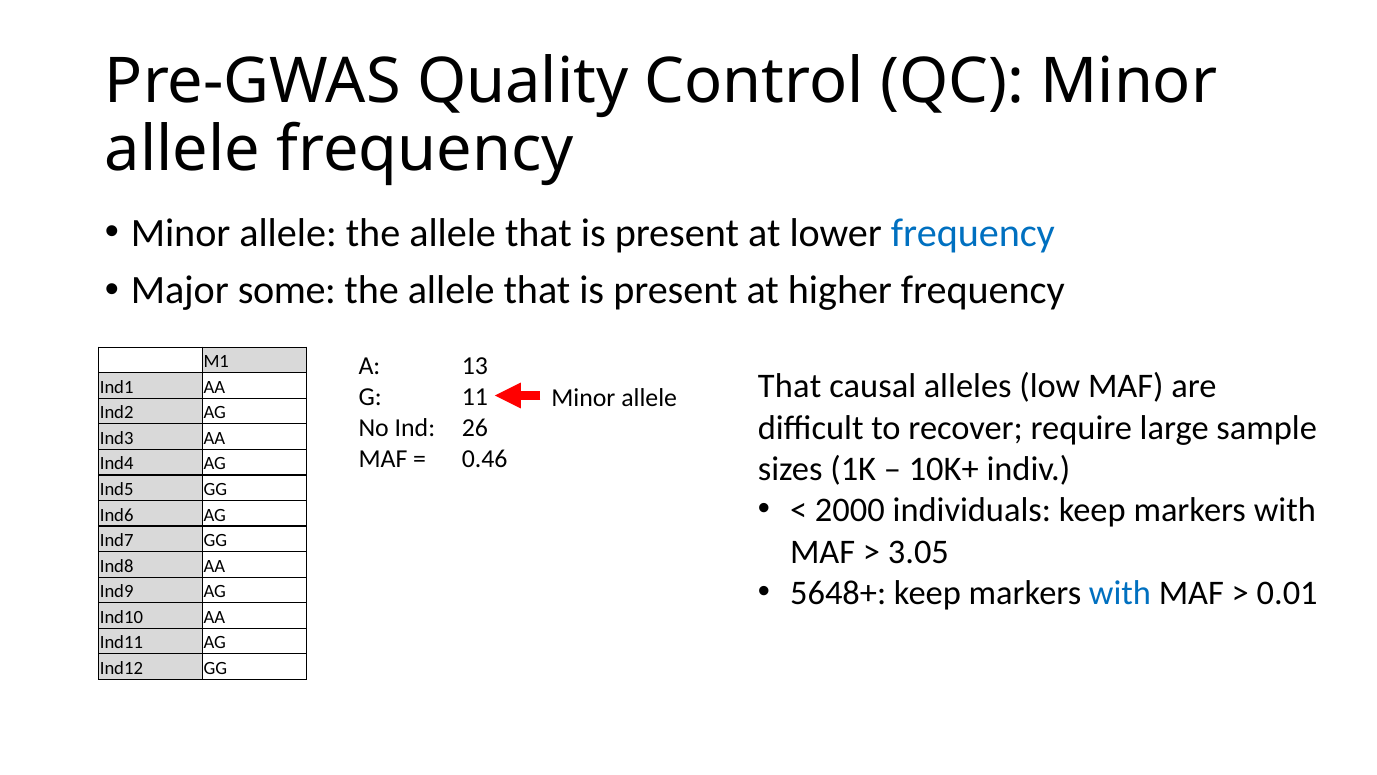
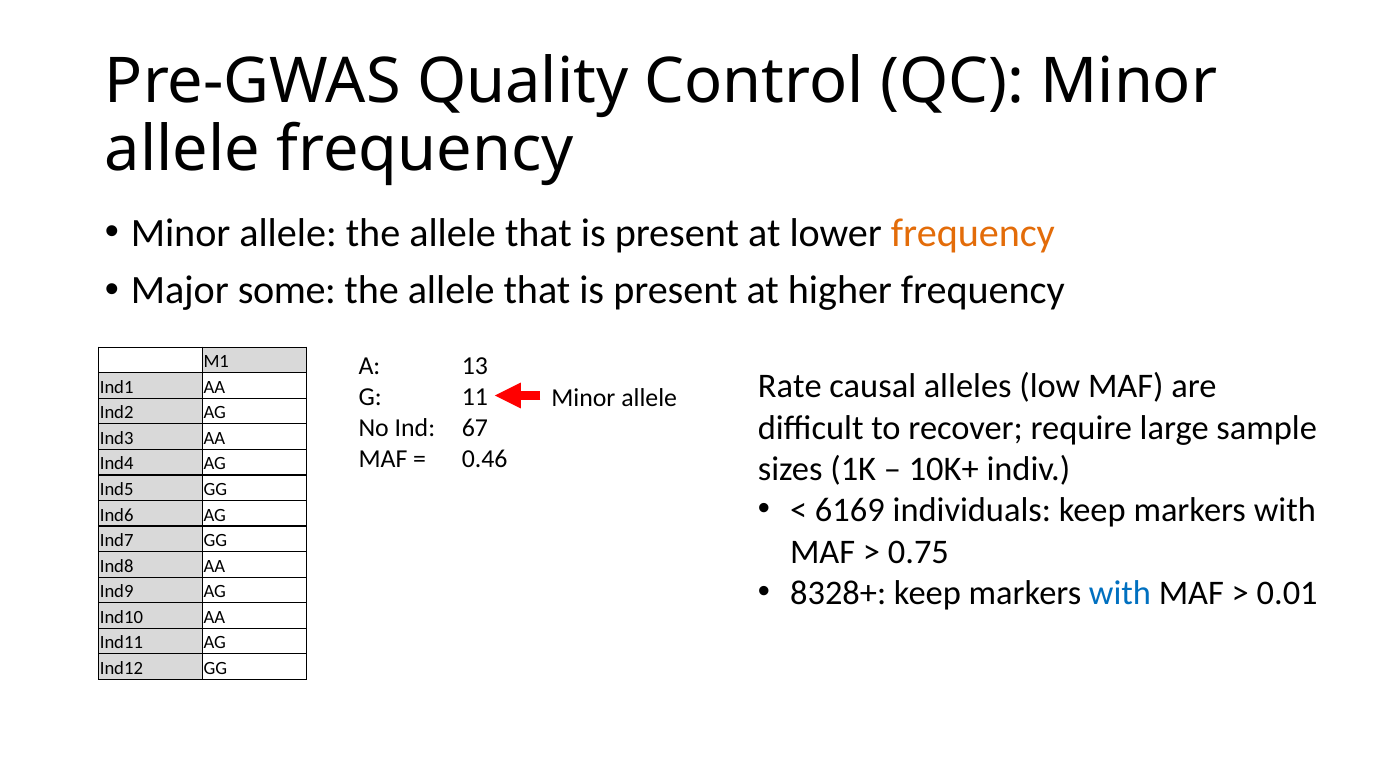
frequency colour: blue -> orange (973, 233)
Minor allele That: That -> Rate (790, 386)
26: 26 -> 67 (475, 427)
2000: 2000 -> 6169 (850, 510)
3.05: 3.05 -> 0.75 (918, 551)
5648+: 5648+ -> 8328+ (838, 593)
